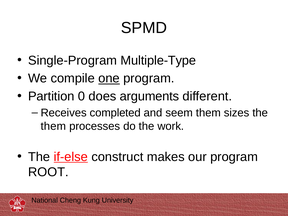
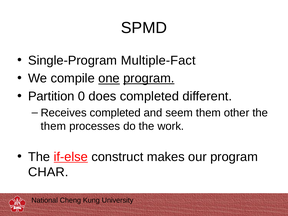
Multiple-Type: Multiple-Type -> Multiple-Fact (158, 60)
program underline: none -> present (149, 78)
does arguments: arguments -> completed (149, 96)
sizes: sizes -> other (237, 113)
ROOT: ROOT -> CHAR (48, 172)
